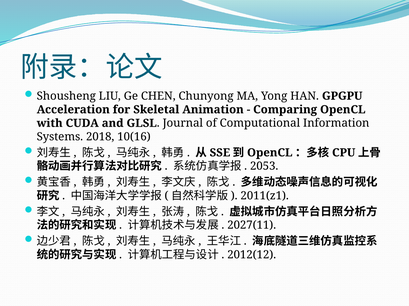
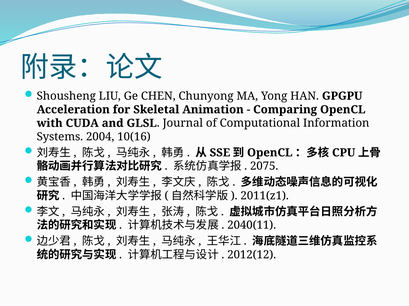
2018: 2018 -> 2004 (100, 137)
2053: 2053 -> 2075 (264, 167)
2027(11: 2027(11 -> 2040(11 (252, 226)
